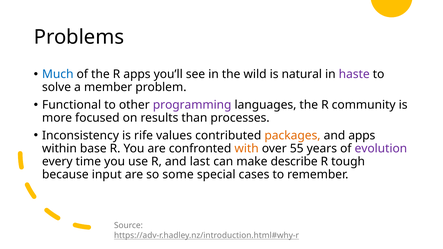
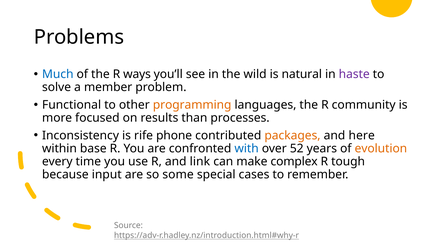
R apps: apps -> ways (137, 74)
programming colour: purple -> orange (192, 105)
values: values -> phone (174, 136)
and apps: apps -> here (362, 136)
with colour: orange -> blue (247, 149)
55: 55 -> 52 (297, 149)
evolution colour: purple -> orange (381, 149)
last: last -> link (200, 162)
describe: describe -> complex (294, 162)
